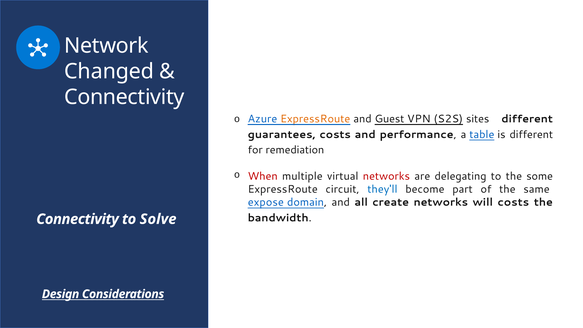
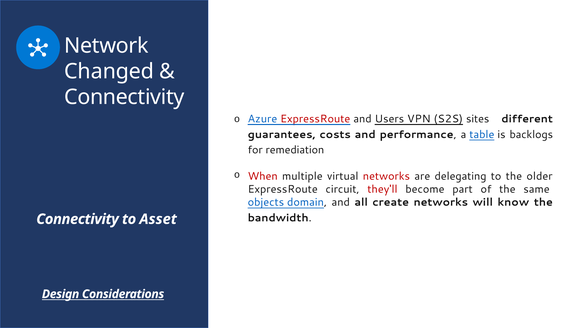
ExpressRoute colour: orange -> red (315, 119)
Guest: Guest -> Users (389, 119)
is different: different -> backlogs (531, 134)
some: some -> older (540, 176)
they'll colour: blue -> red (382, 189)
expose: expose -> objects (266, 202)
will costs: costs -> know (513, 202)
Solve: Solve -> Asset (158, 219)
